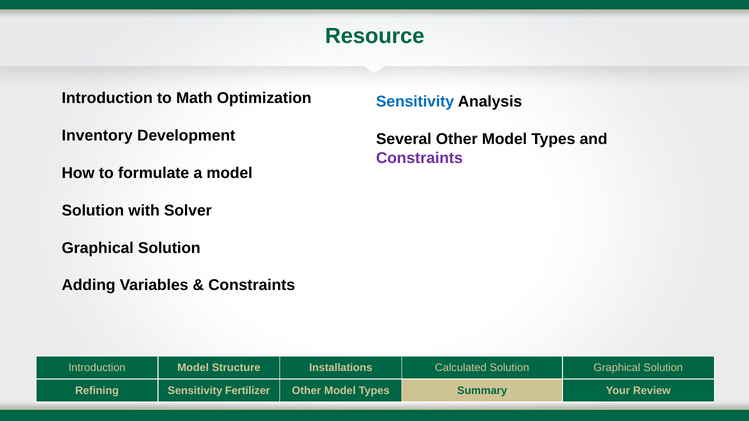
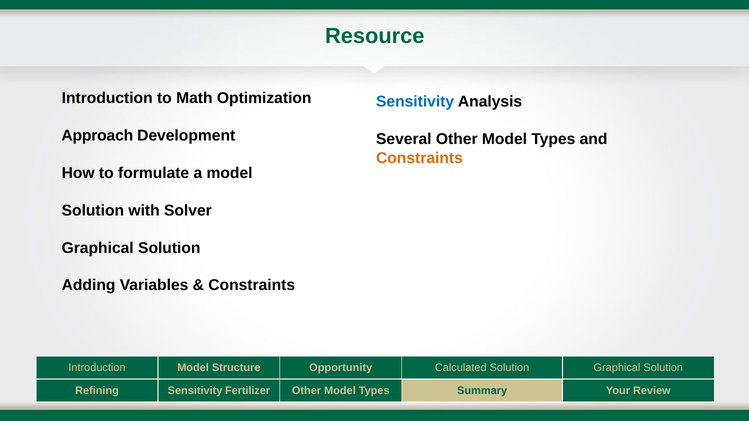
Inventory: Inventory -> Approach (97, 136)
Constraints colour: purple -> orange (419, 158)
Installations: Installations -> Opportunity (341, 368)
